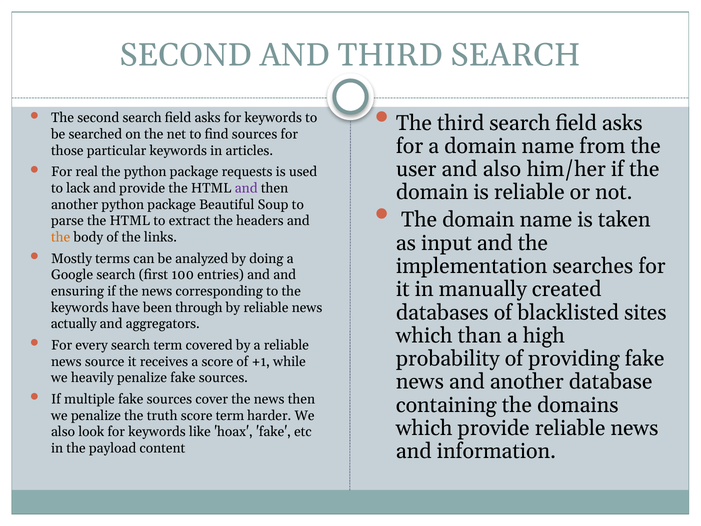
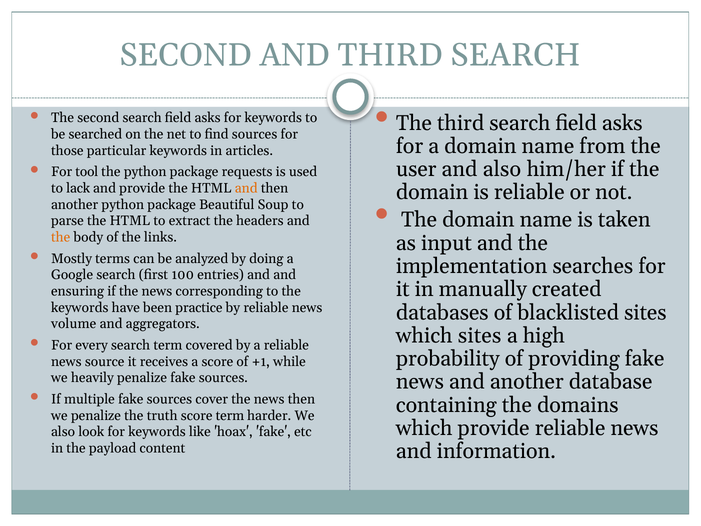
real: real -> tool (87, 172)
and colour: purple -> orange (246, 188)
through: through -> practice (199, 307)
actually: actually -> volume (74, 324)
which than: than -> sites (480, 335)
